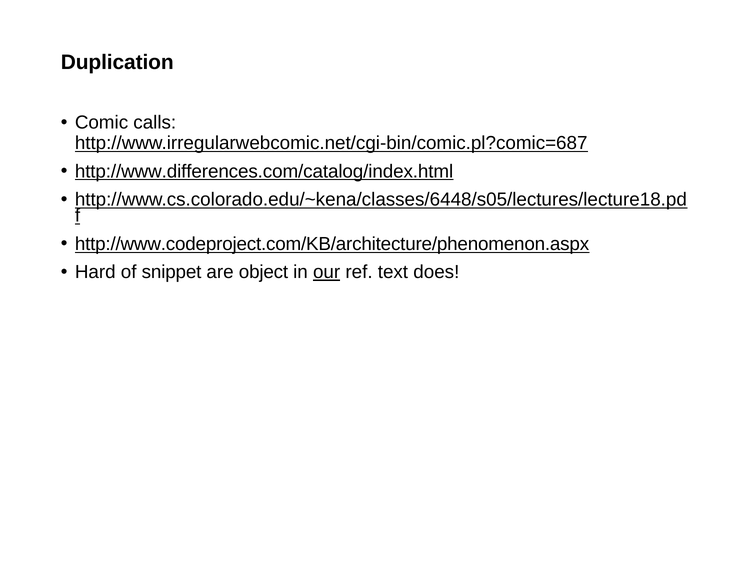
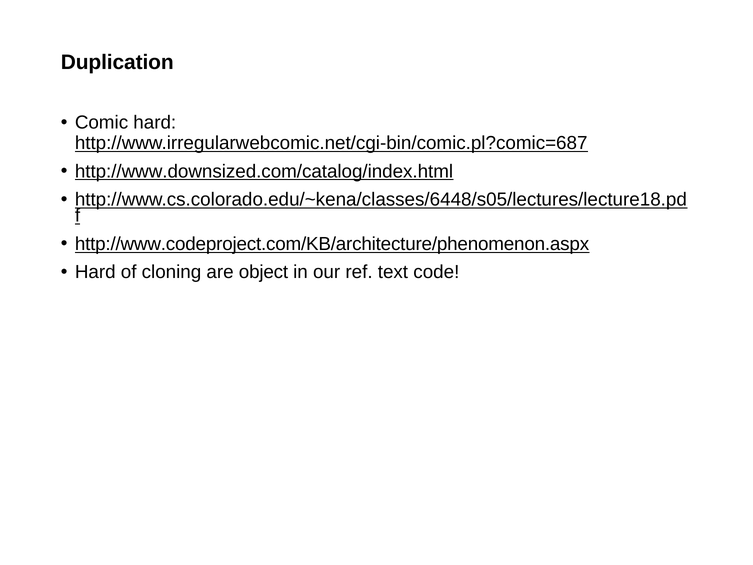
Comic calls: calls -> hard (155, 123)
http://www.differences.com/catalog/index.html: http://www.differences.com/catalog/index.html -> http://www.downsized.com/catalog/index.html (264, 171)
snippet: snippet -> cloning (171, 272)
our underline: present -> none (327, 272)
does: does -> code (436, 272)
